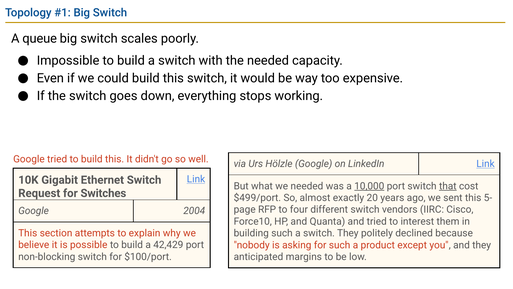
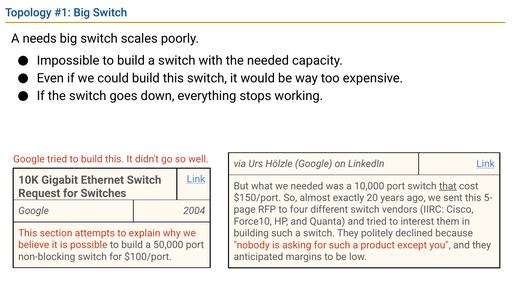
queue: queue -> needs (40, 39)
10,000 underline: present -> none (369, 186)
$499/port: $499/port -> $150/port (257, 198)
42,429: 42,429 -> 50,000 (168, 245)
